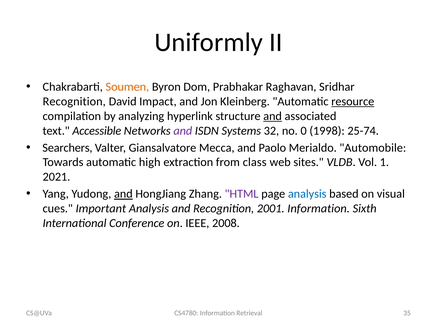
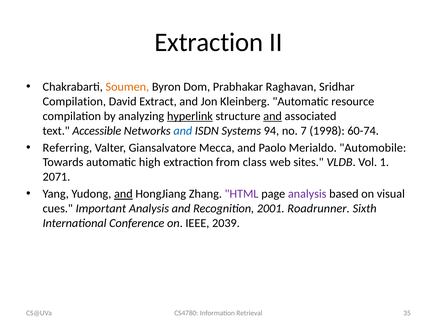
Uniformly: Uniformly -> Extraction (209, 42)
Recognition: Recognition -> Compilation (74, 101)
Impact: Impact -> Extract (158, 101)
resource underline: present -> none (353, 101)
hyperlink underline: none -> present (190, 116)
and colour: purple -> blue (183, 131)
32: 32 -> 94 (272, 131)
0: 0 -> 7 (304, 131)
25-74: 25-74 -> 60-74 (363, 131)
Searchers: Searchers -> Referring (67, 148)
2021: 2021 -> 2071 (56, 177)
analysis colour: blue -> purple (307, 194)
2001 Information: Information -> Roadrunner (319, 208)
2008: 2008 -> 2039 (226, 223)
